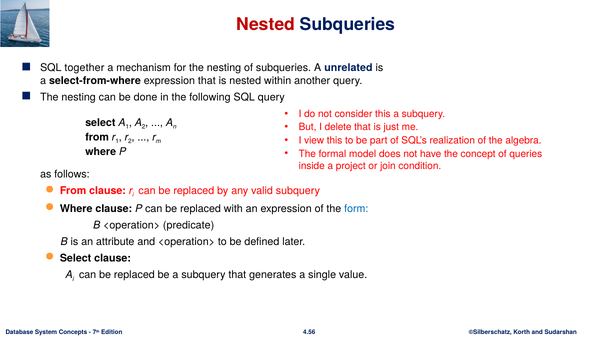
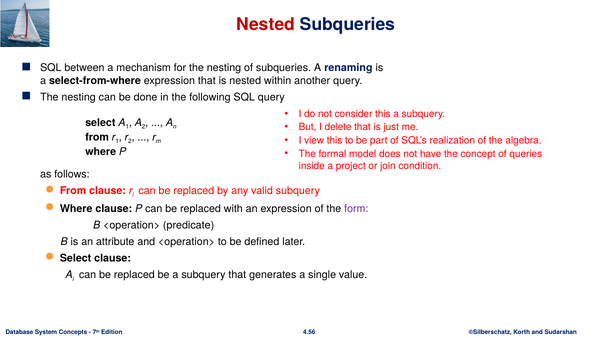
together: together -> between (84, 68)
unrelated: unrelated -> renaming (348, 68)
form colour: blue -> purple (356, 209)
